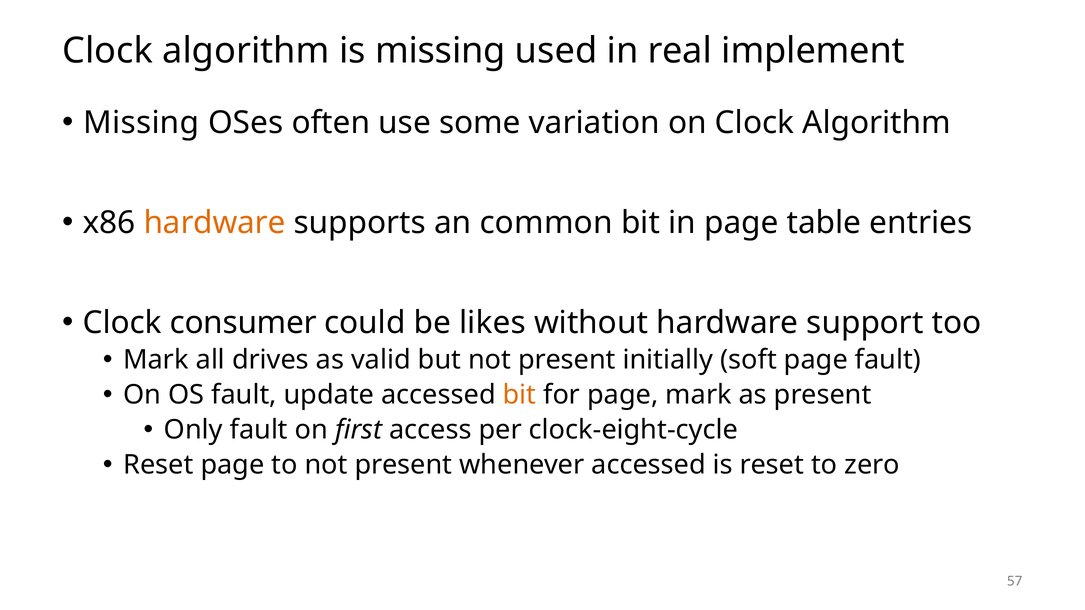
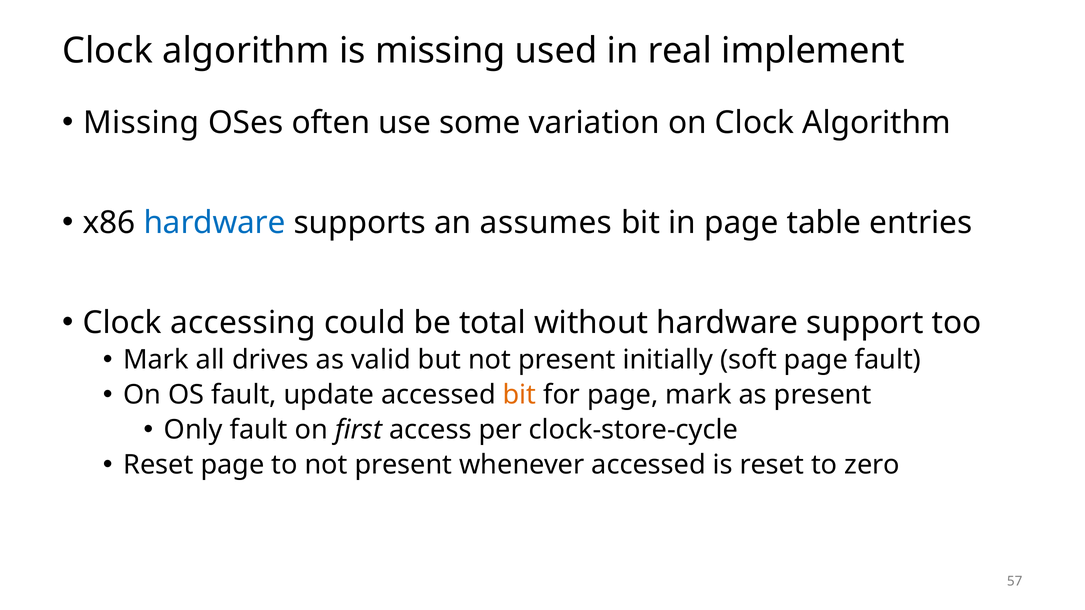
hardware colour: orange -> blue (215, 223)
common: common -> assumes (546, 223)
consumer: consumer -> accessing (243, 323)
likes: likes -> total (493, 323)
clock-eight-cycle: clock-eight-cycle -> clock-store-cycle (633, 430)
